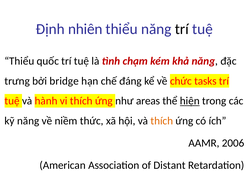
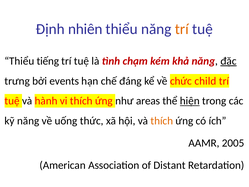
trí colour: black -> orange (182, 29)
quốc: quốc -> tiếng (48, 61)
đặc underline: none -> present (228, 61)
bridge: bridge -> events (64, 81)
tasks: tasks -> child (205, 81)
niềm: niềm -> uống (66, 121)
2006: 2006 -> 2005 (233, 143)
